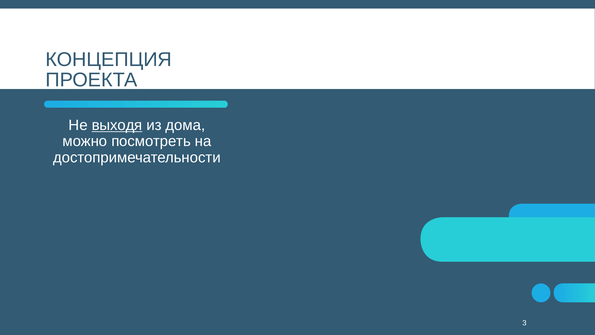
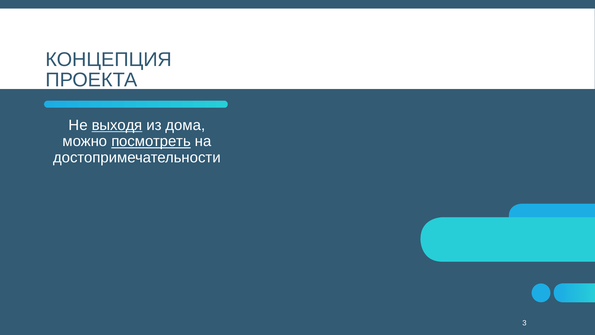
посмотреть underline: none -> present (151, 141)
